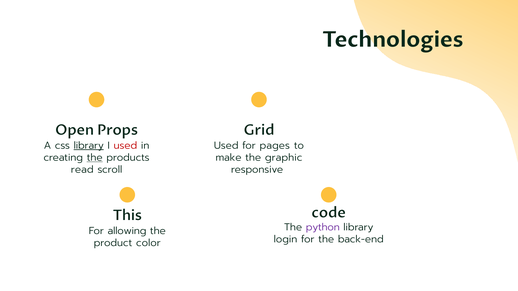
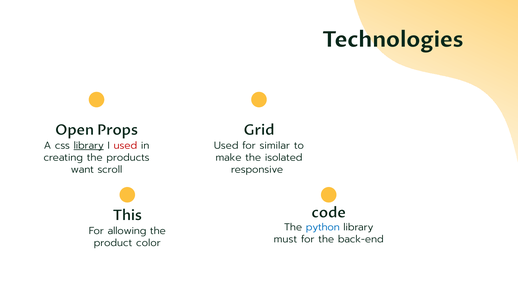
pages: pages -> similar (275, 146)
the underline: present -> none (95, 158)
graphic: graphic -> isolated (284, 158)
read: read -> want (82, 170)
python colour: purple -> blue (323, 227)
login: login -> must (285, 240)
